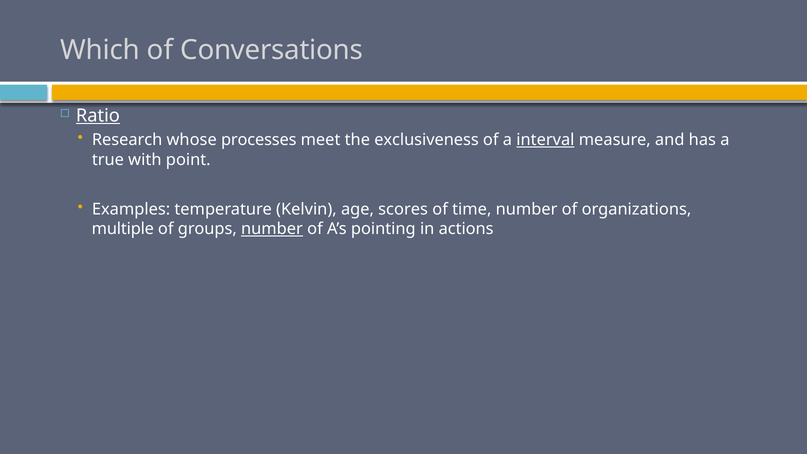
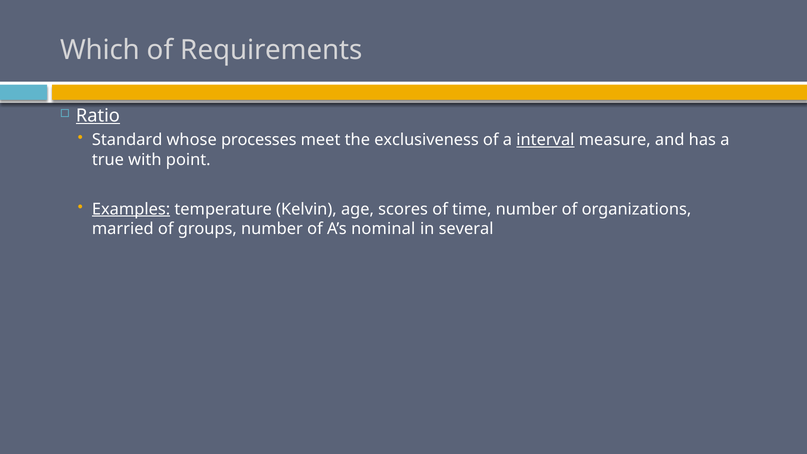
Conversations: Conversations -> Requirements (272, 50)
Research: Research -> Standard (127, 140)
Examples underline: none -> present (131, 209)
multiple: multiple -> married (123, 229)
number underline: present -> none (272, 229)
pointing: pointing -> nominal (383, 229)
actions: actions -> several (466, 229)
